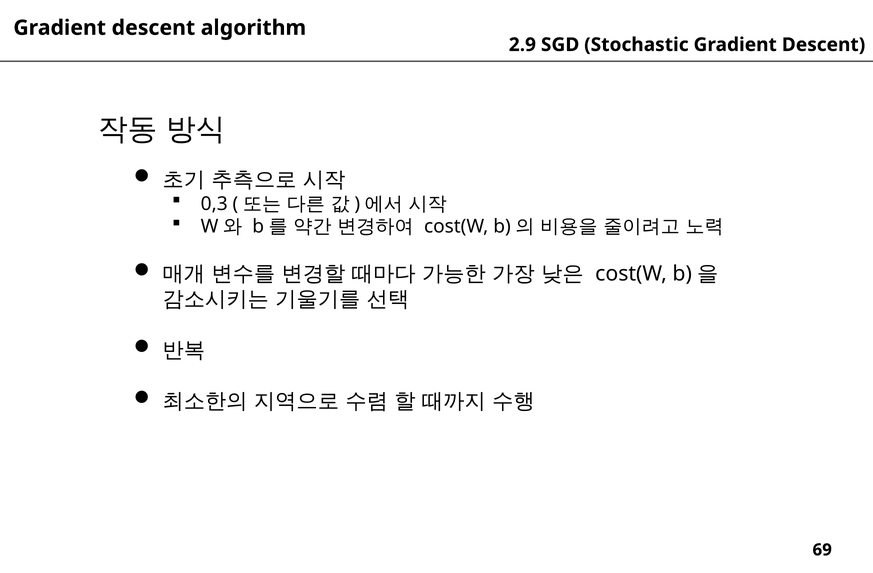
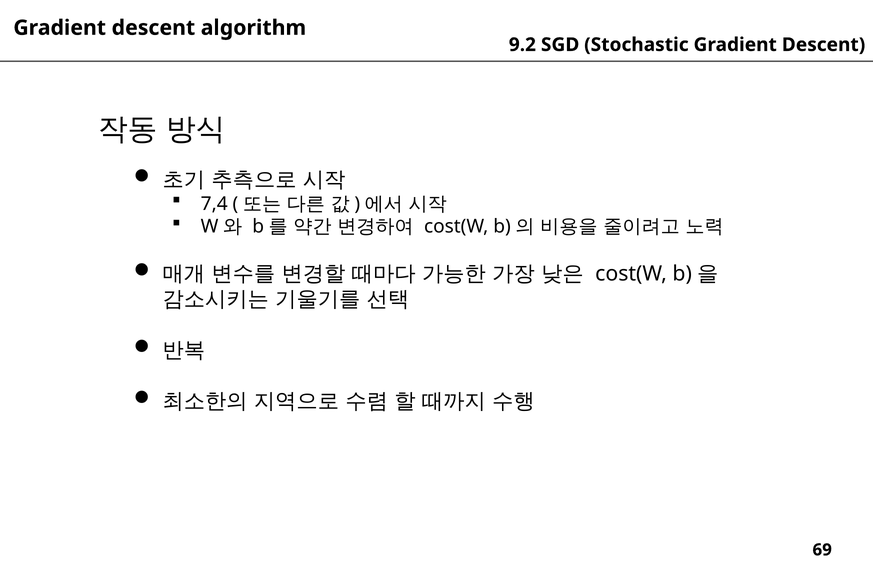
2.9: 2.9 -> 9.2 (522, 45)
0,3: 0,3 -> 7,4 (214, 204)
